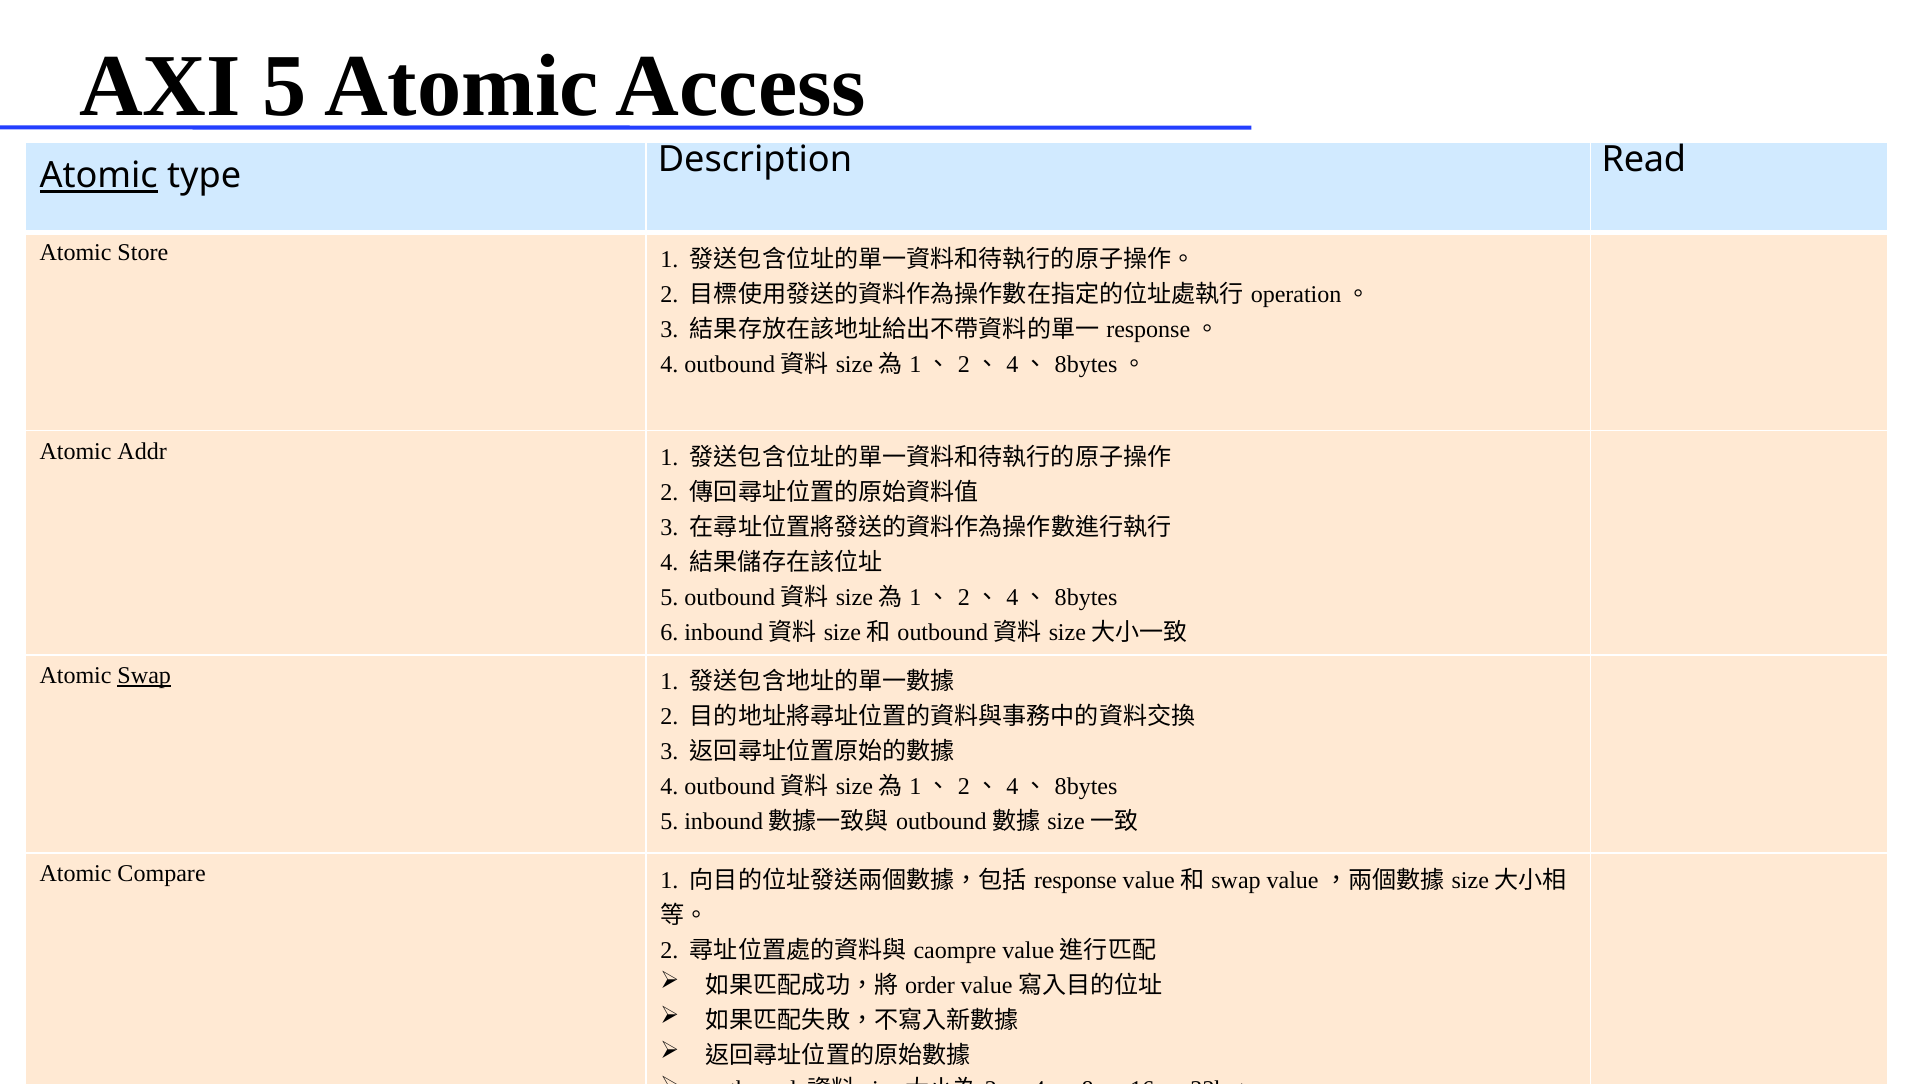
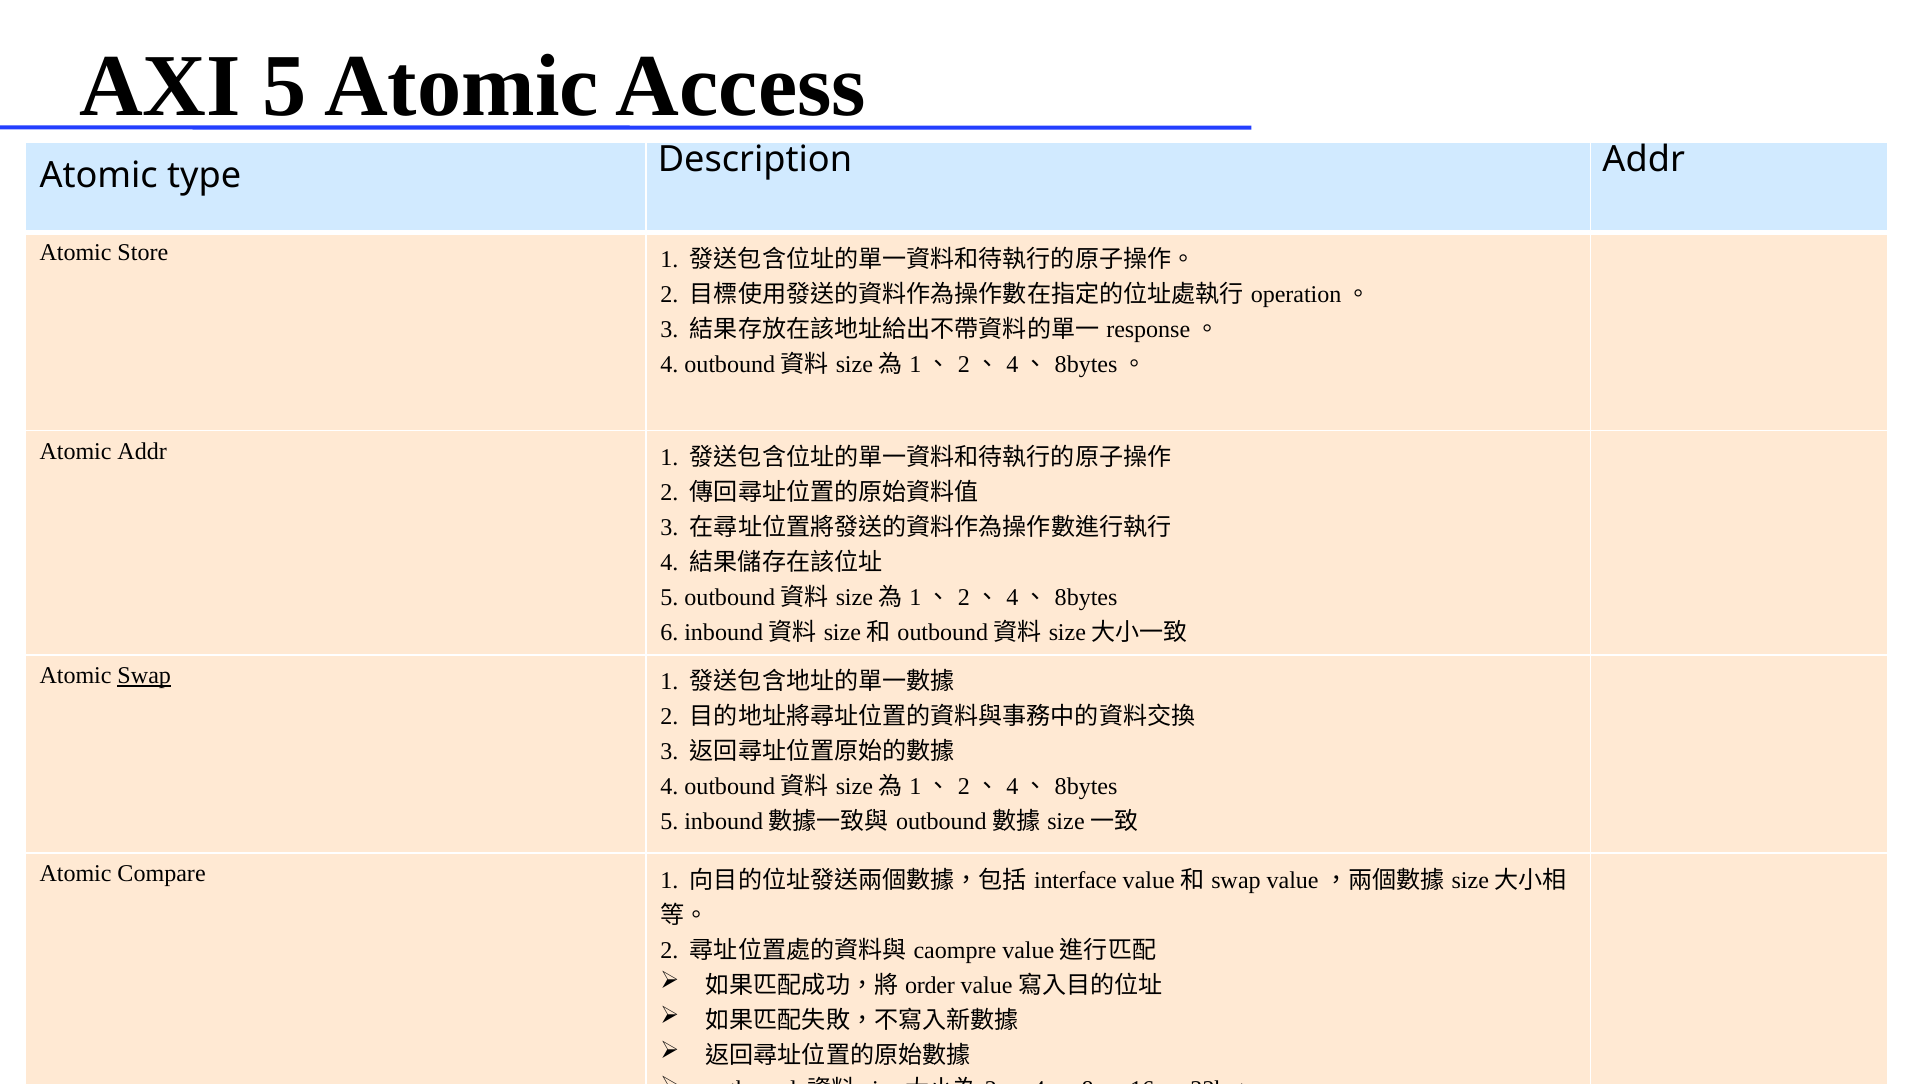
Atomic underline: present -> none (99, 176)
Description Read: Read -> Addr (1644, 160)
response: response -> interface (1075, 880)
